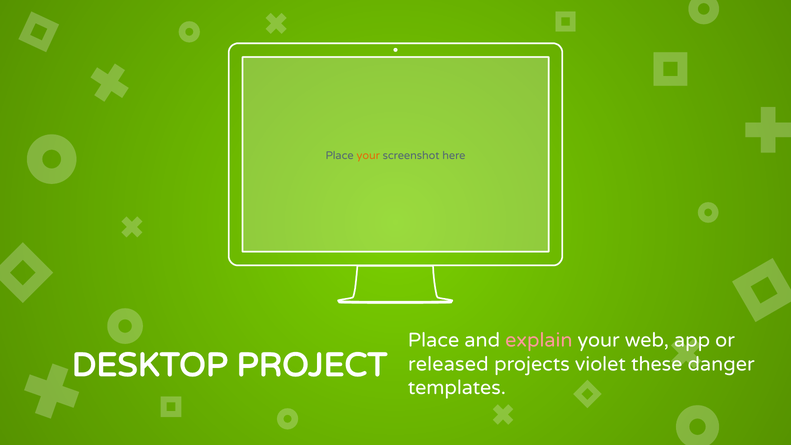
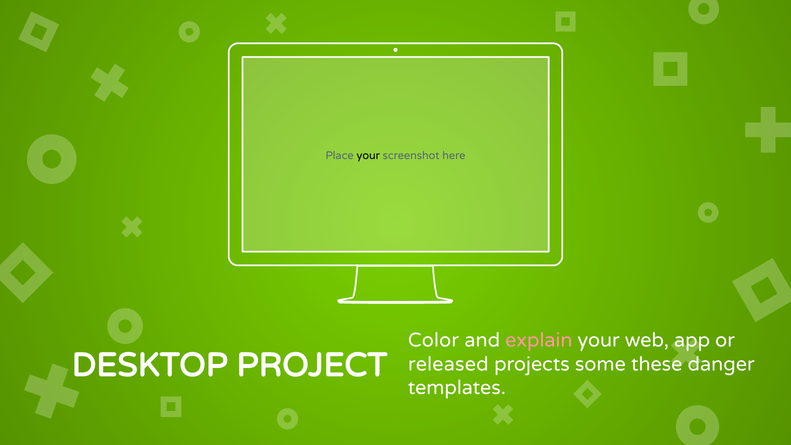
your colour: orange -> black (368, 155)
Place: Place -> Color (433, 340)
violet: violet -> some (600, 364)
